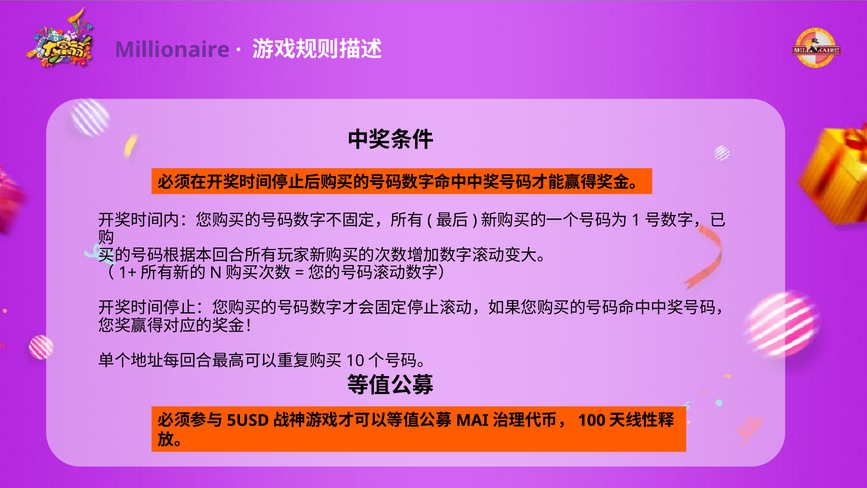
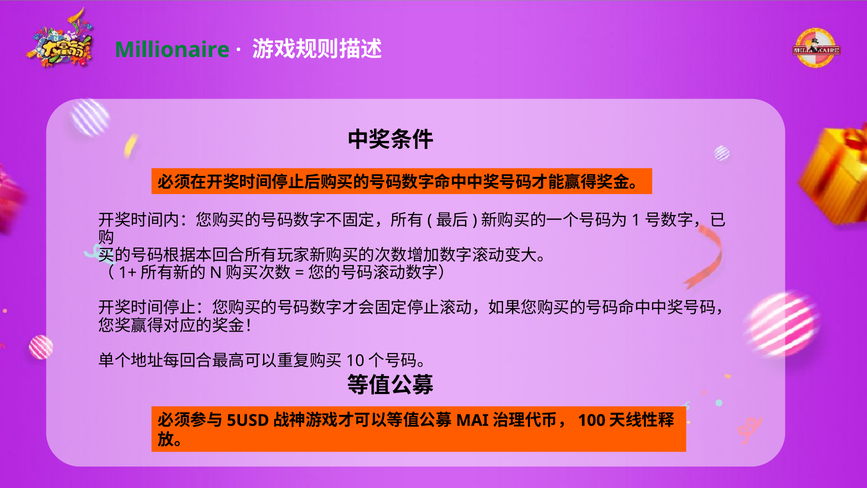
Millionaire colour: purple -> green (172, 50)
